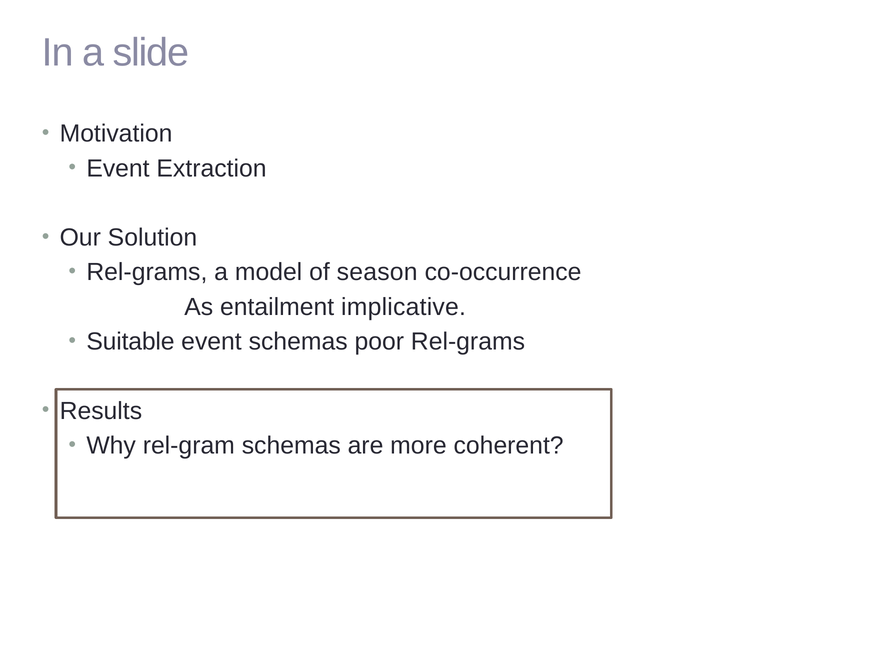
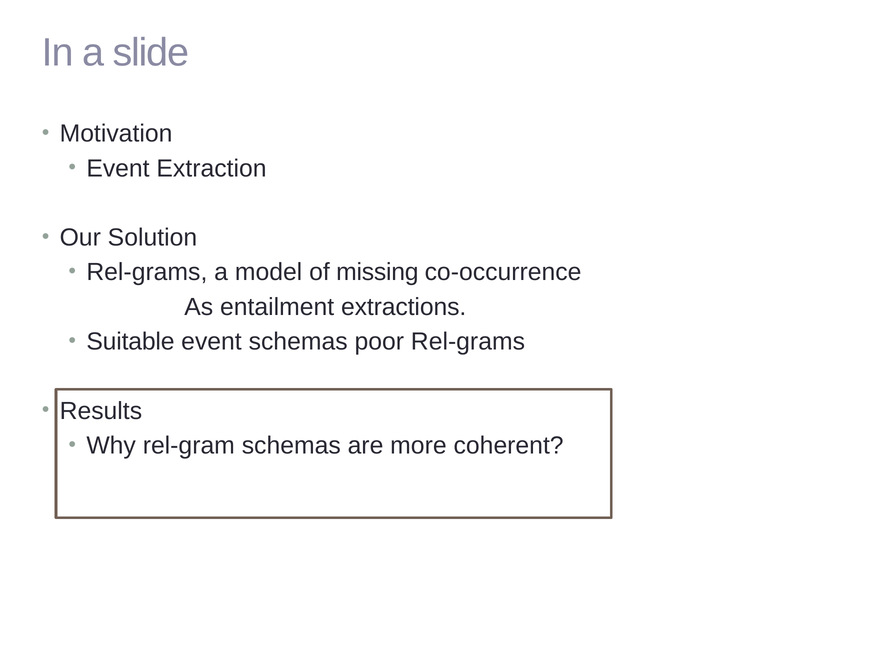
season: season -> missing (377, 272)
implicative: implicative -> extractions (404, 307)
